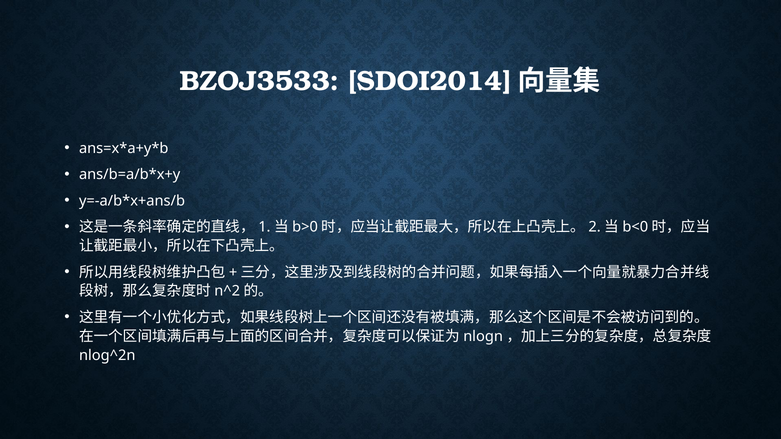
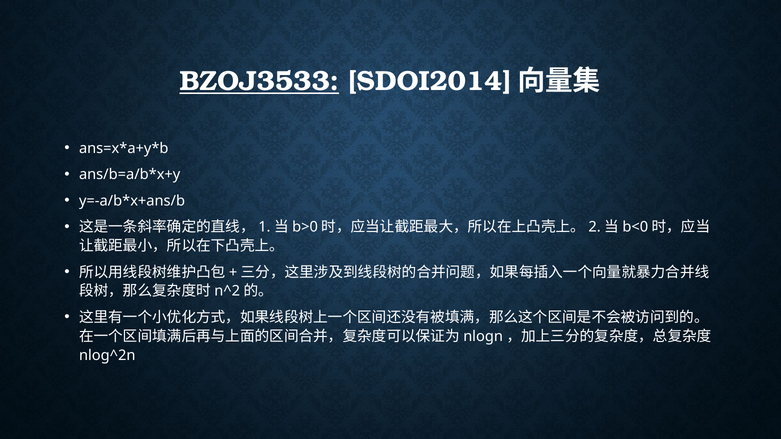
BZOJ3533 underline: none -> present (259, 81)
